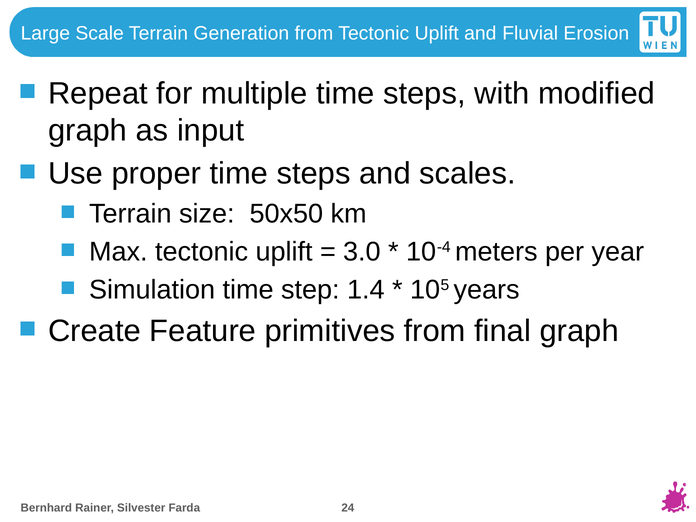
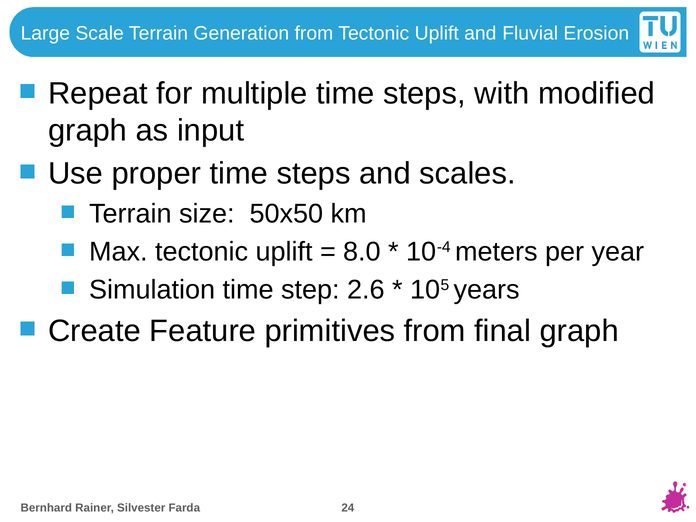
3.0: 3.0 -> 8.0 (362, 252)
1.4: 1.4 -> 2.6 (366, 290)
